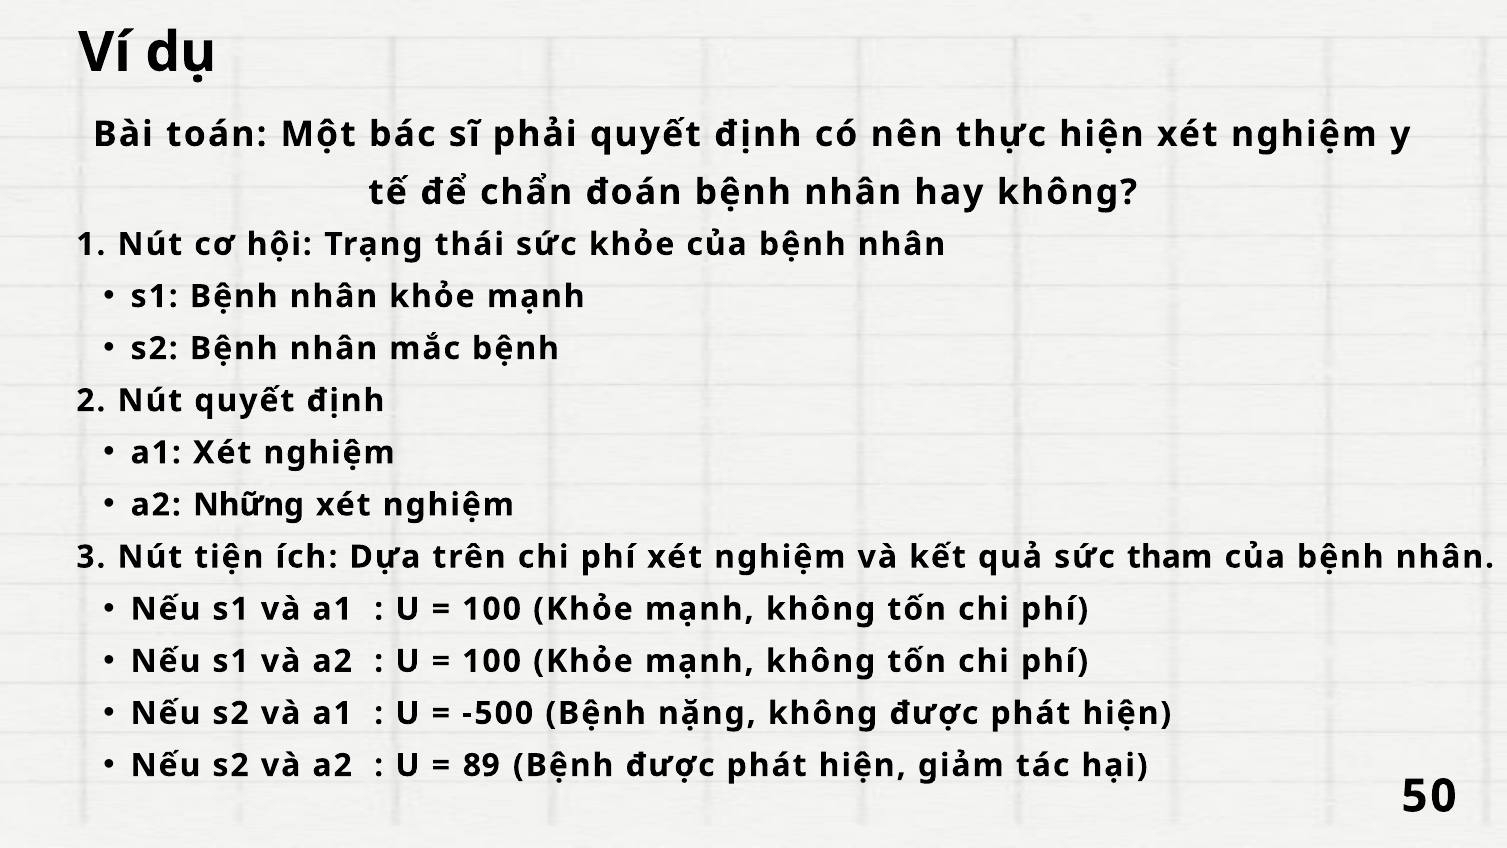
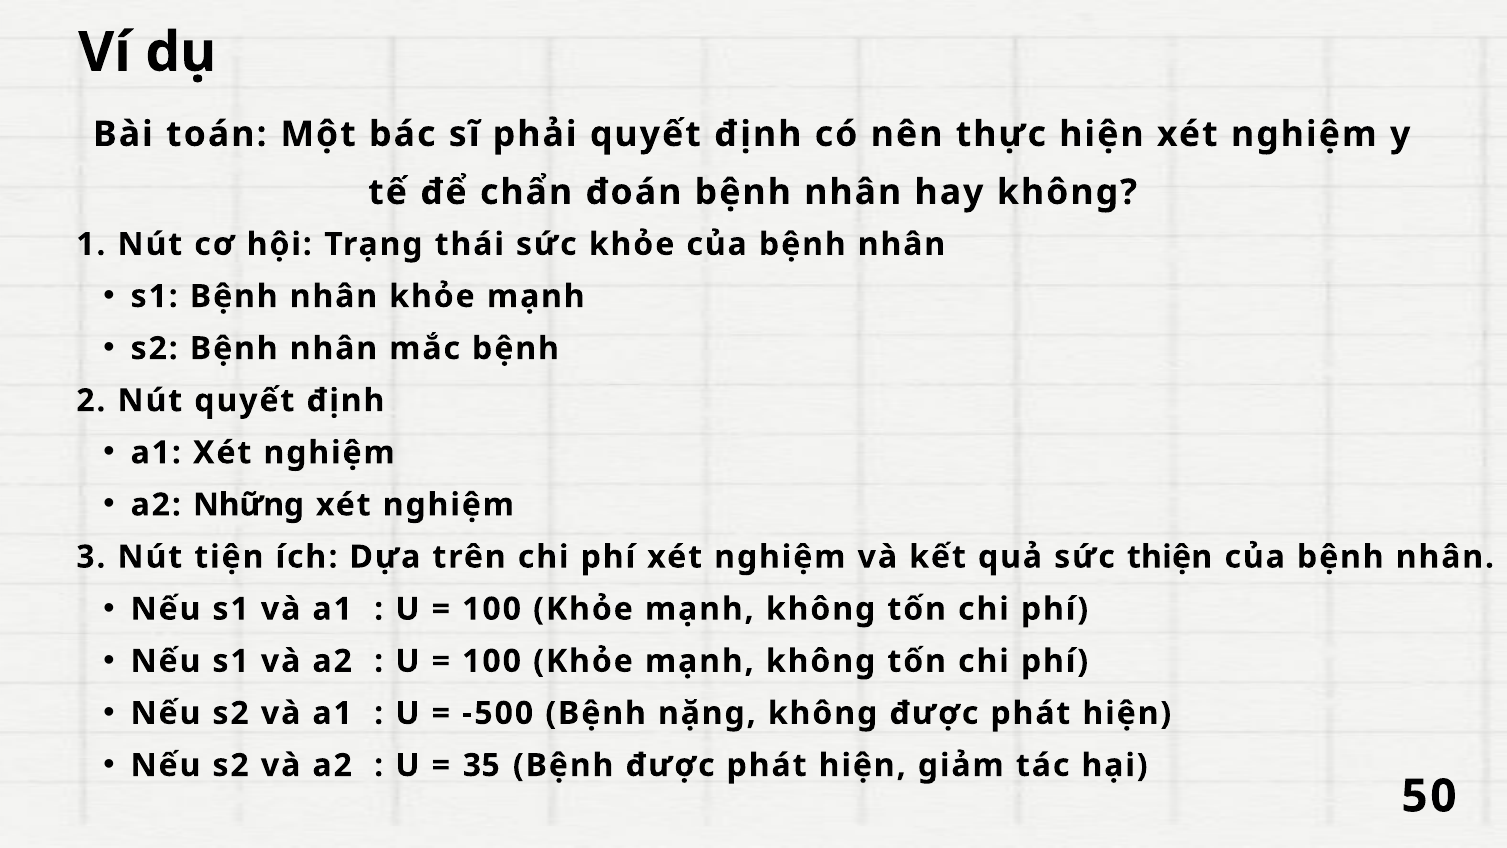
tham: tham -> thiện (1170, 557)
89: 89 -> 35 (481, 765)
